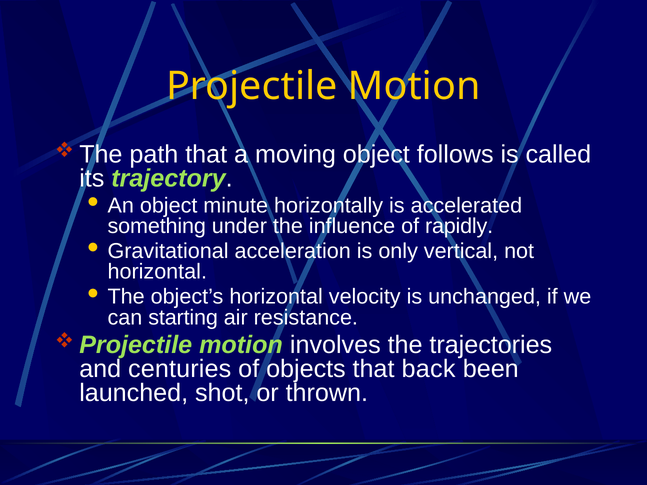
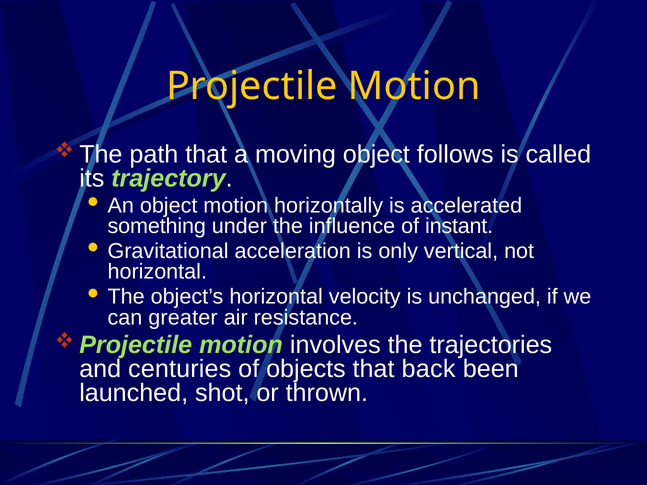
object minute: minute -> motion (236, 205)
rapidly: rapidly -> instant (459, 226)
starting: starting -> greater (183, 318)
